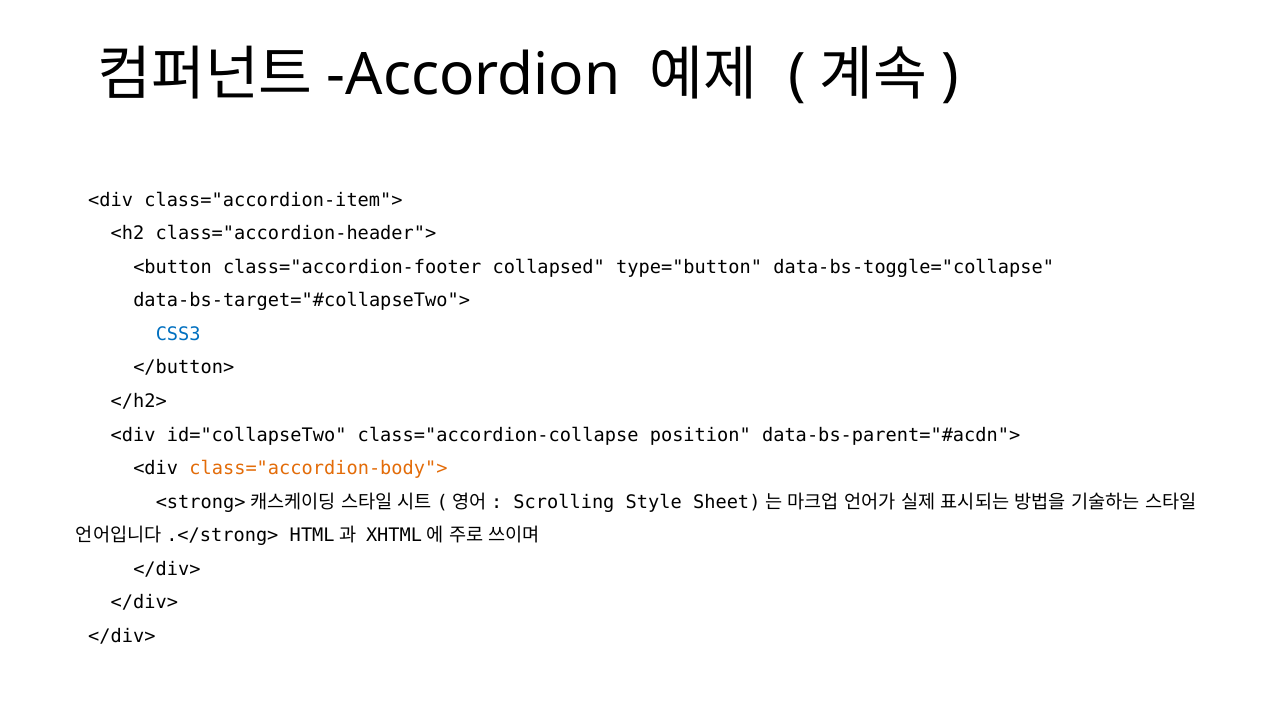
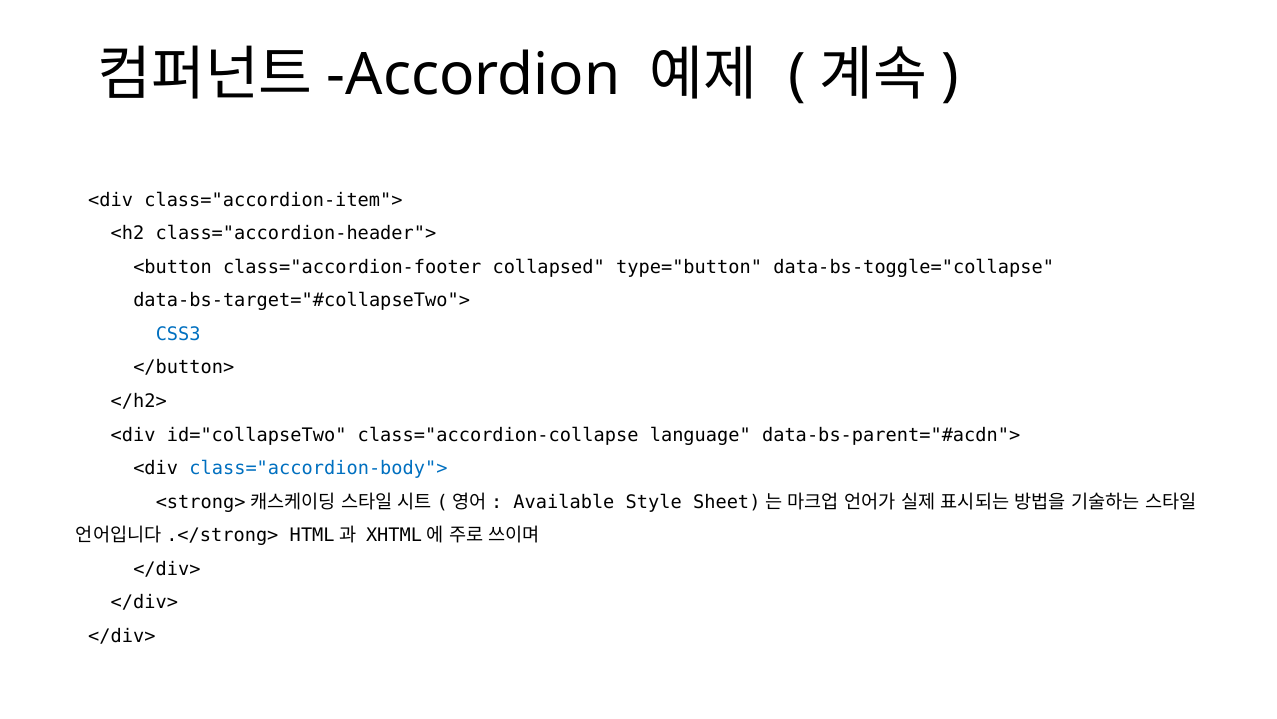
position: position -> language (700, 434)
class="accordion-body"> colour: orange -> blue (318, 468)
Scrolling: Scrolling -> Available (564, 501)
